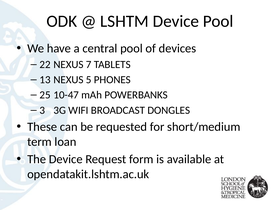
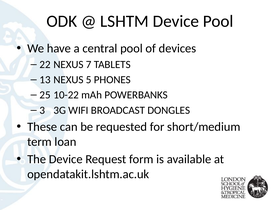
10-47: 10-47 -> 10-22 (66, 95)
